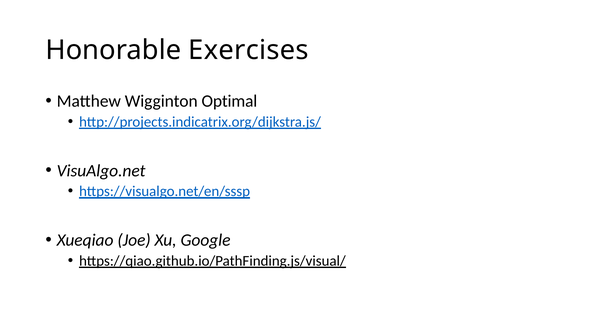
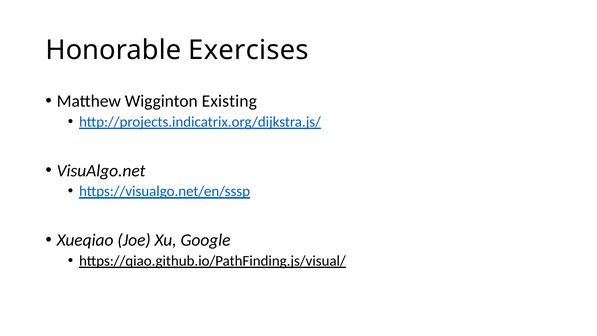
Optimal: Optimal -> Existing (229, 101)
